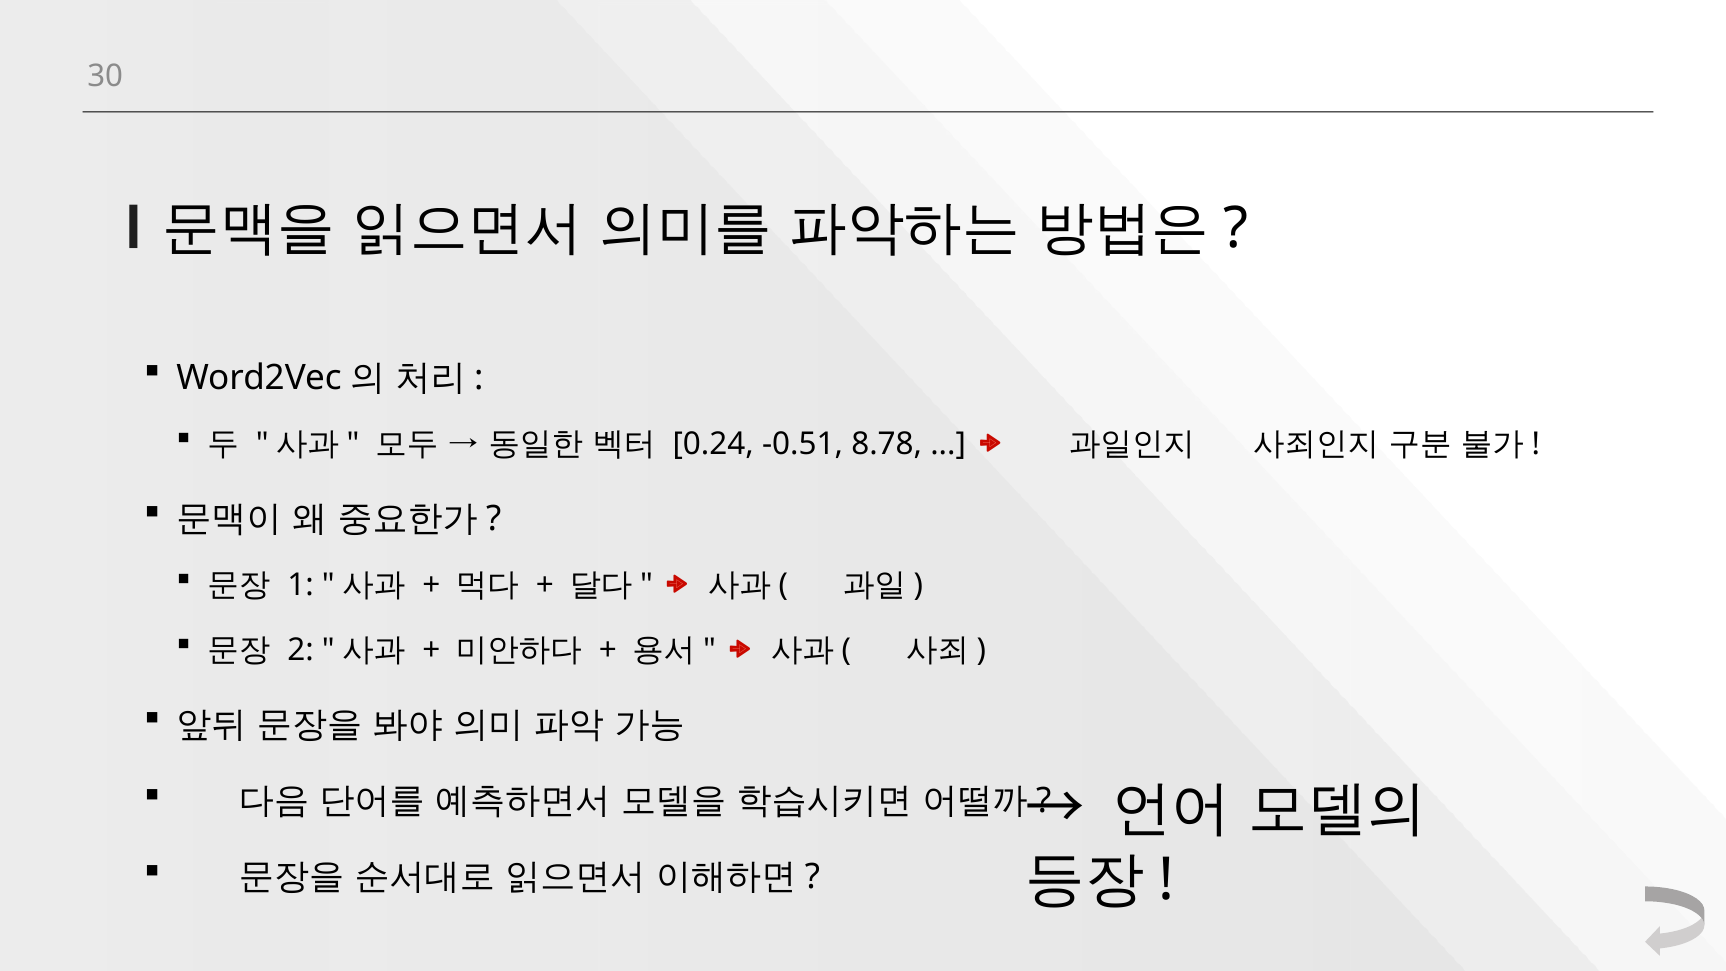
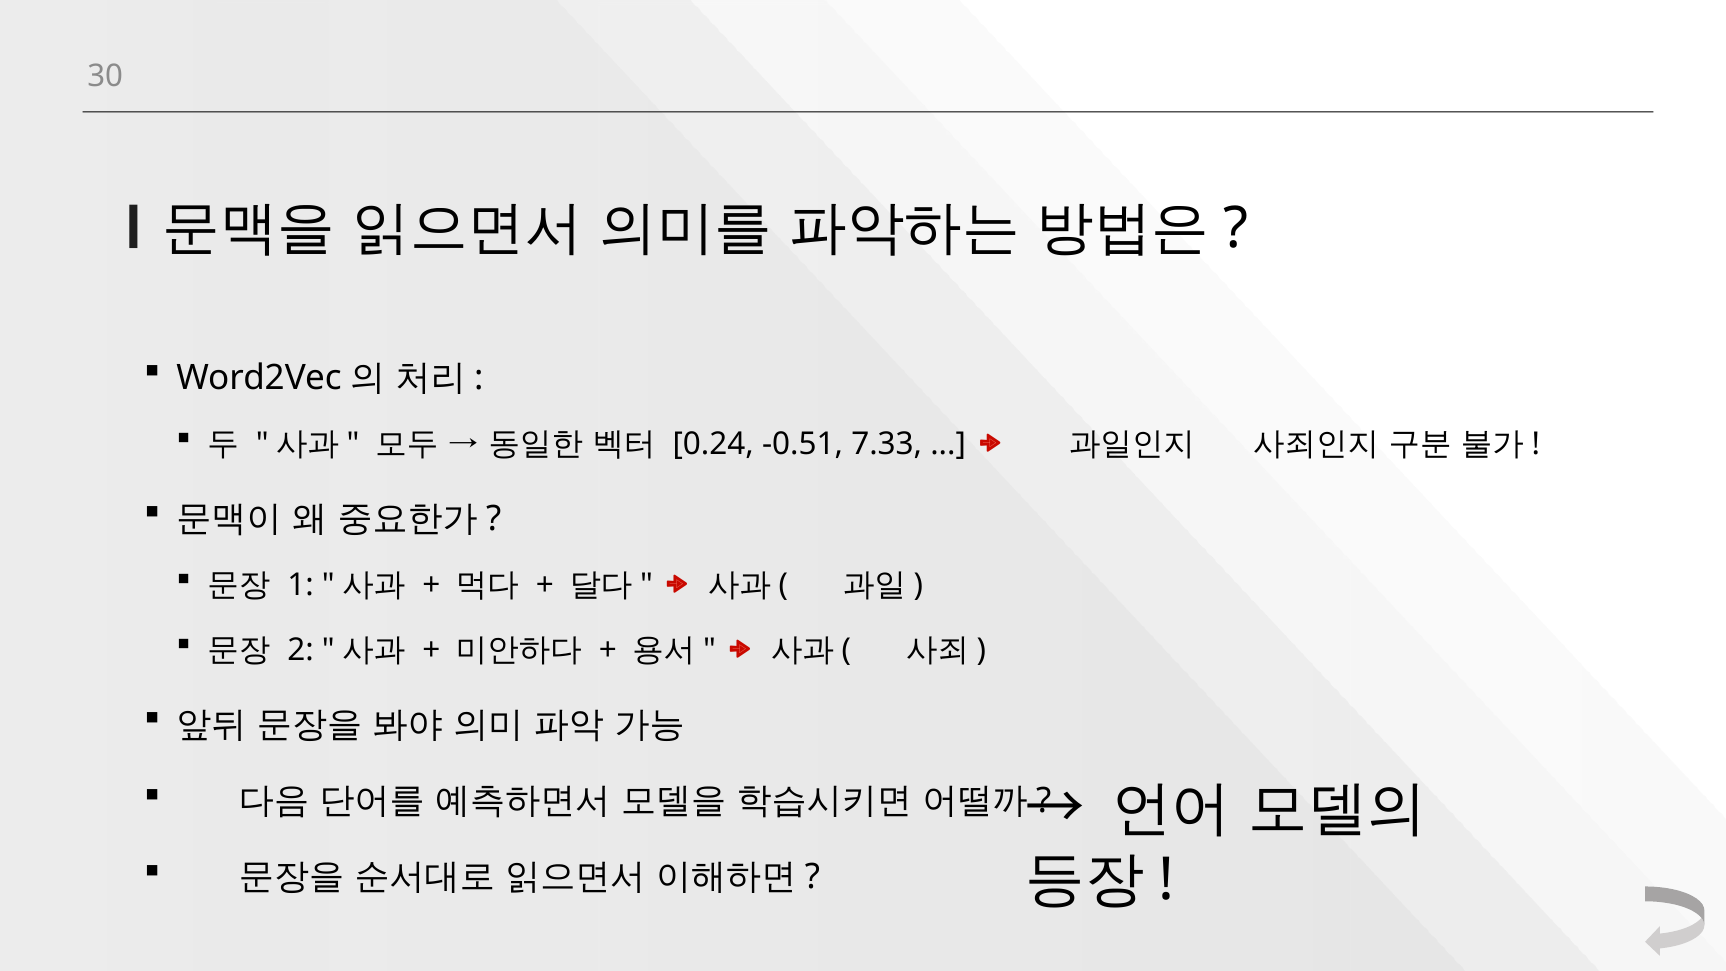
8.78: 8.78 -> 7.33 (887, 444)
